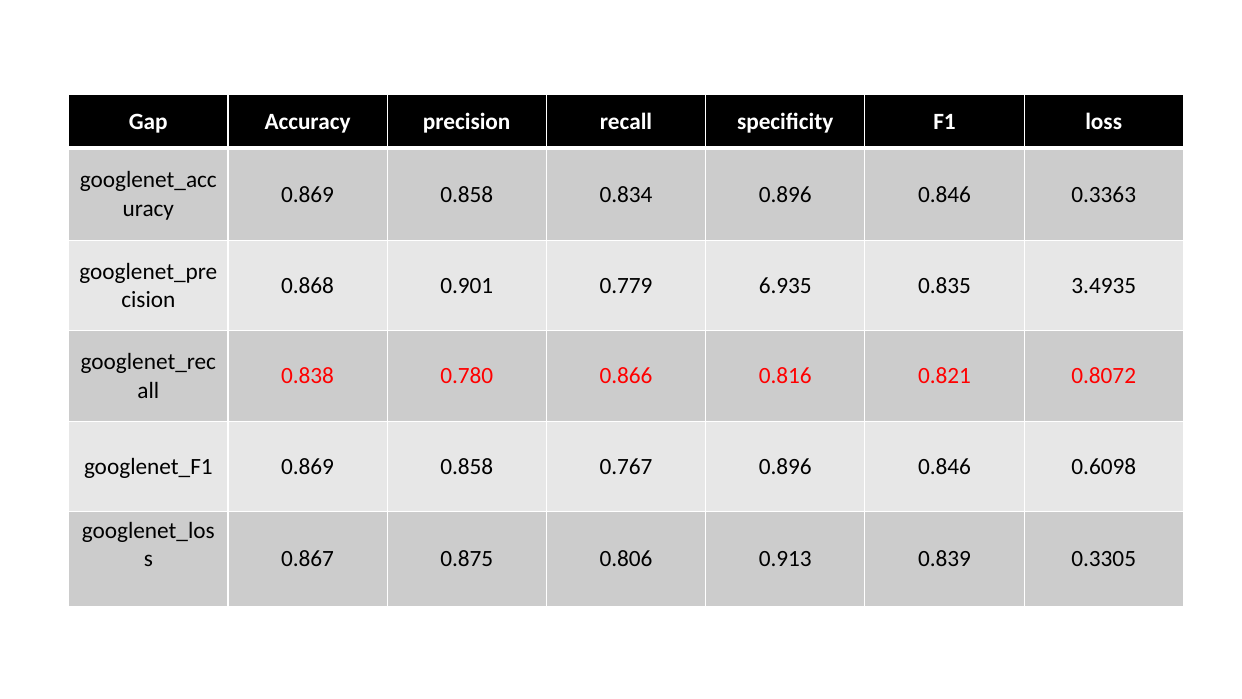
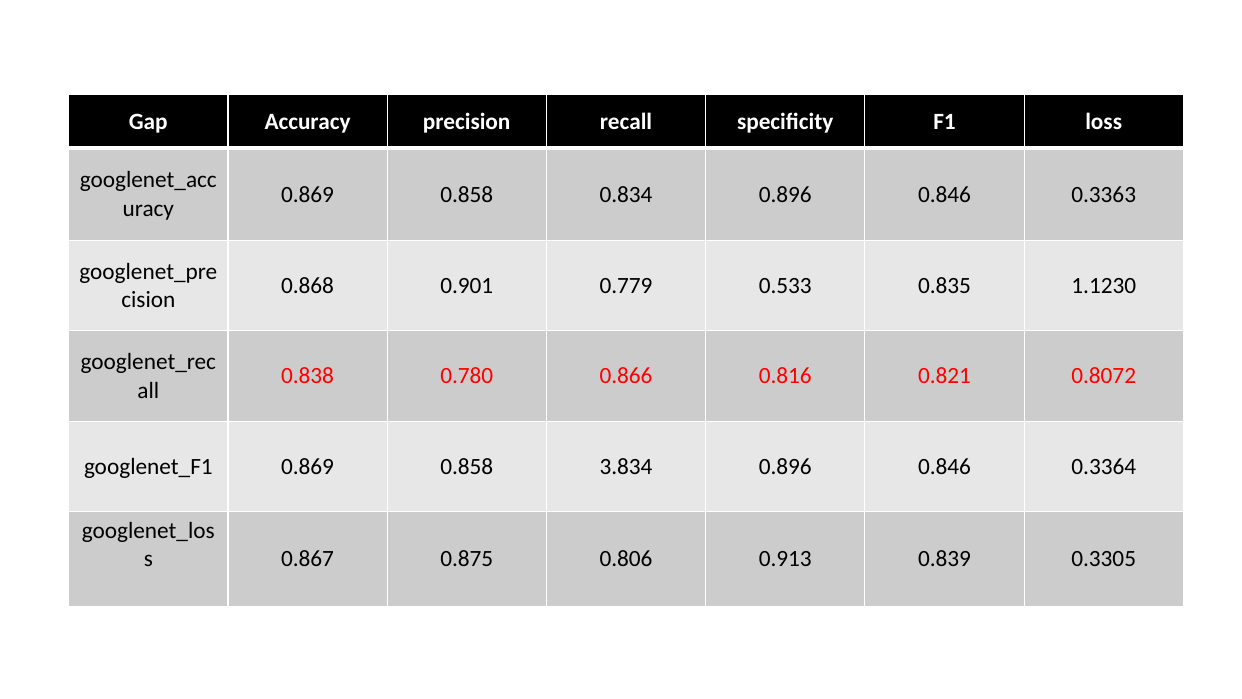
6.935: 6.935 -> 0.533 (785, 286)
3.4935: 3.4935 -> 1.1230 (1104, 286)
0.767: 0.767 -> 3.834 (626, 466)
0.6098: 0.6098 -> 0.3364 (1104, 466)
